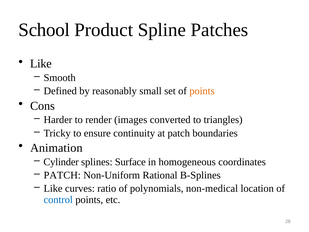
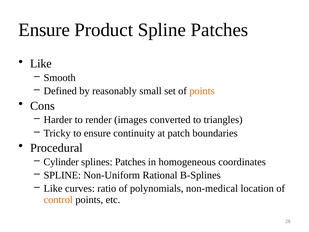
School: School -> Ensure (44, 30)
Animation: Animation -> Procedural (56, 148)
splines Surface: Surface -> Patches (130, 162)
PATCH: PATCH -> SPLINE (62, 175)
control colour: blue -> orange (58, 199)
